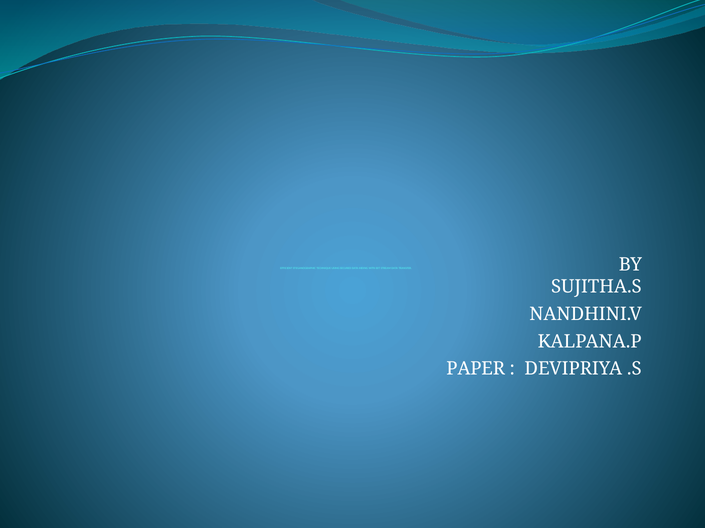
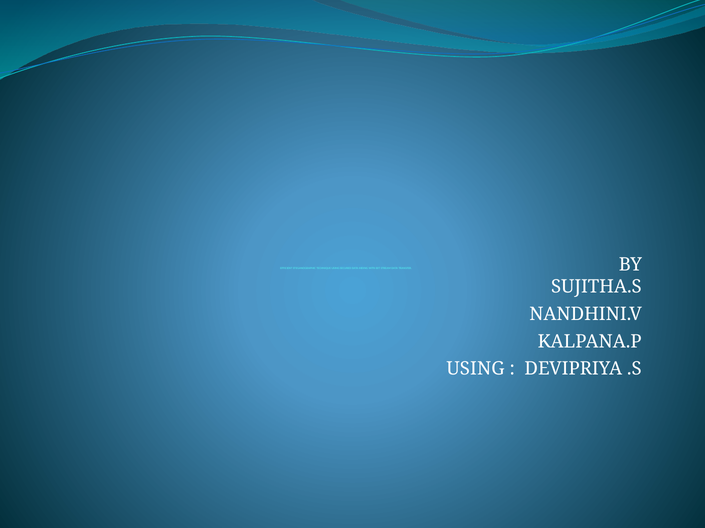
PAPER: PAPER -> USING (476, 369)
